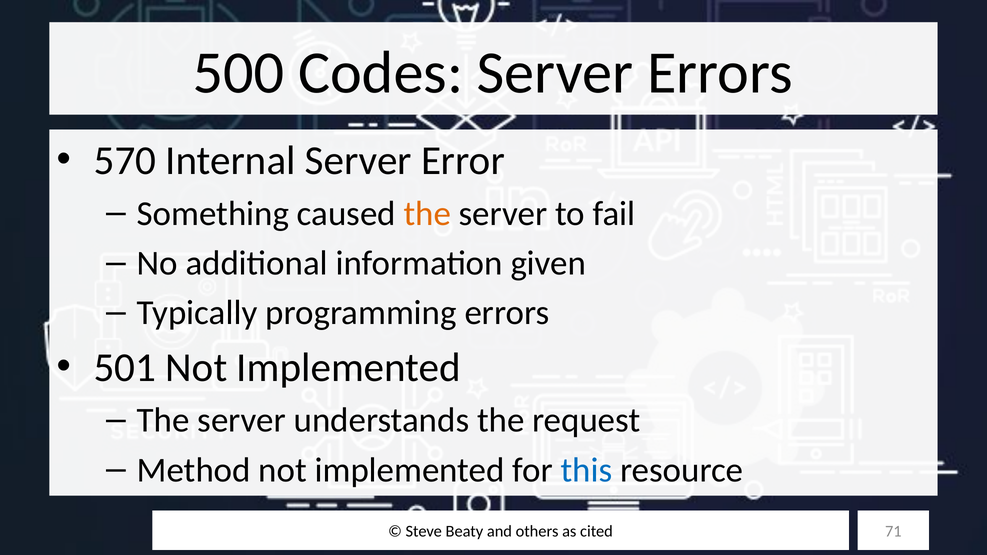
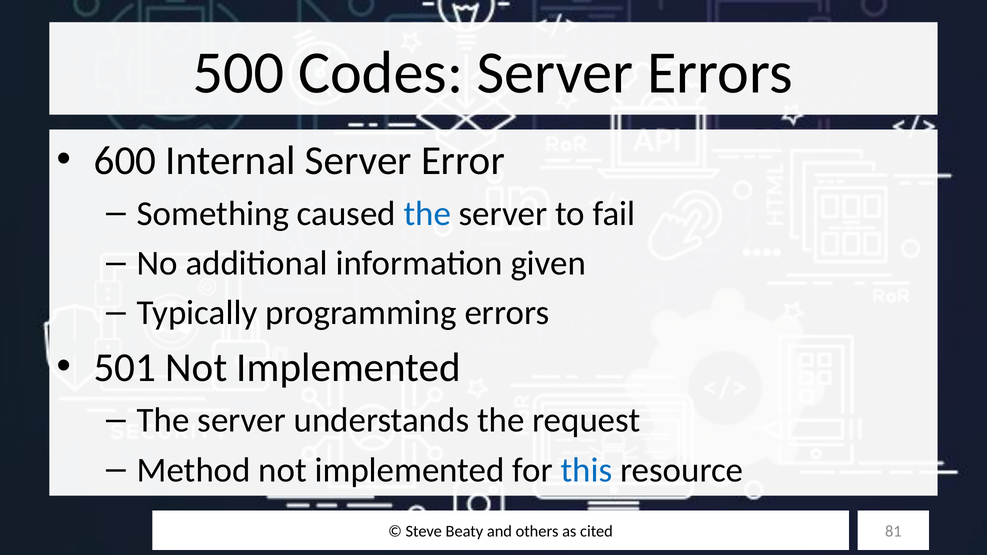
570: 570 -> 600 (125, 161)
the colour: orange -> blue (427, 214)
71: 71 -> 81 (893, 531)
